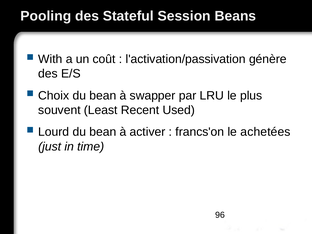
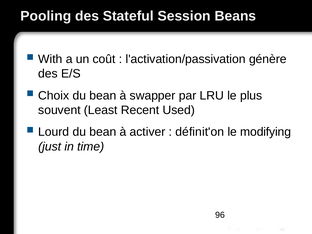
francs'on: francs'on -> définit'on (200, 132)
achetées: achetées -> modifying (266, 132)
